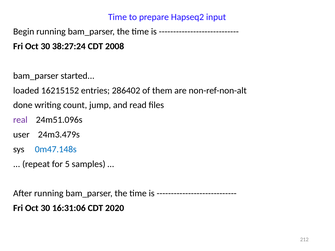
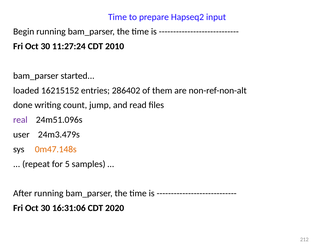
38:27:24: 38:27:24 -> 11:27:24 (69, 46)
2008: 2008 -> 2010 (115, 46)
0m47.148s colour: blue -> orange (56, 149)
